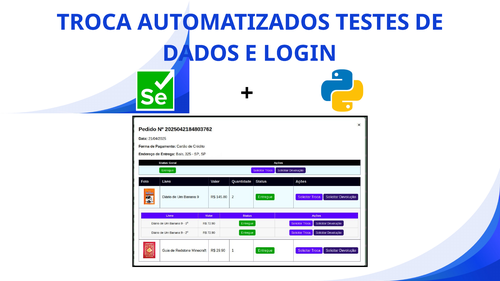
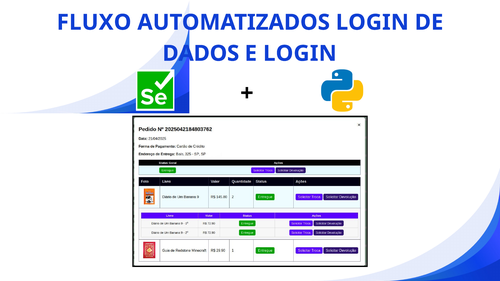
TROCA: TROCA -> FLUXO (94, 22)
AUTOMATIZADOS TESTES: TESTES -> LOGIN (372, 22)
